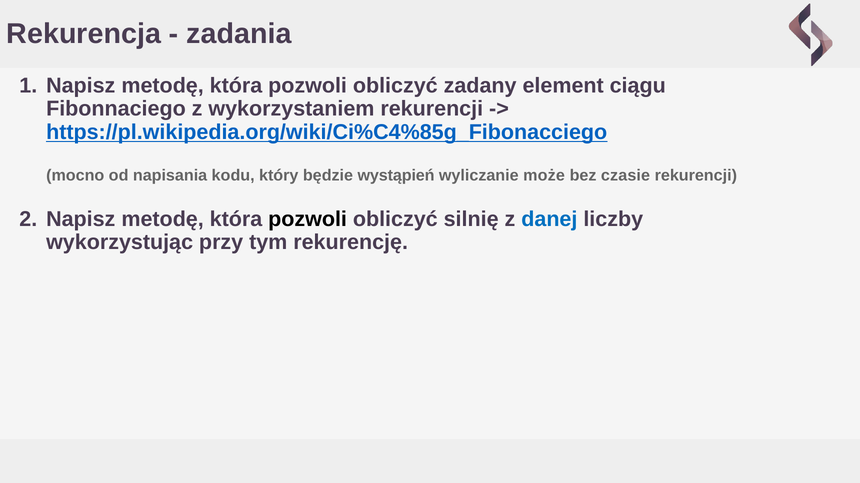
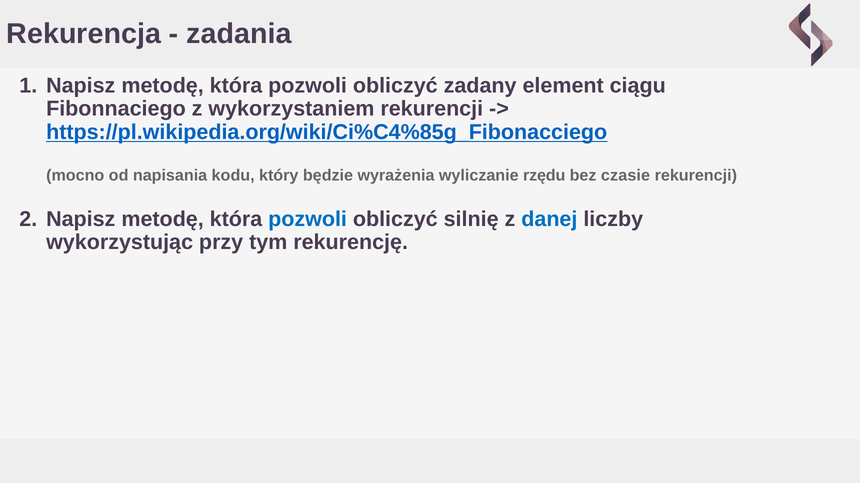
wystąpień: wystąpień -> wyrażenia (396, 176)
może: może -> rzędu (544, 176)
pozwoli colour: black -> blue (308, 219)
